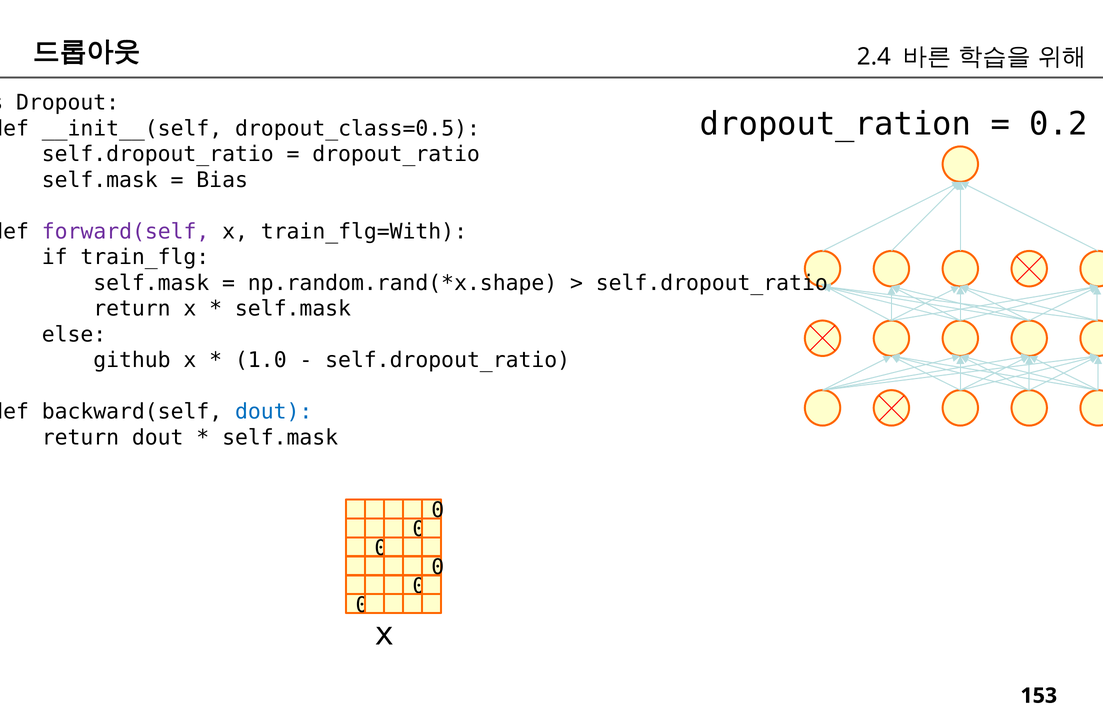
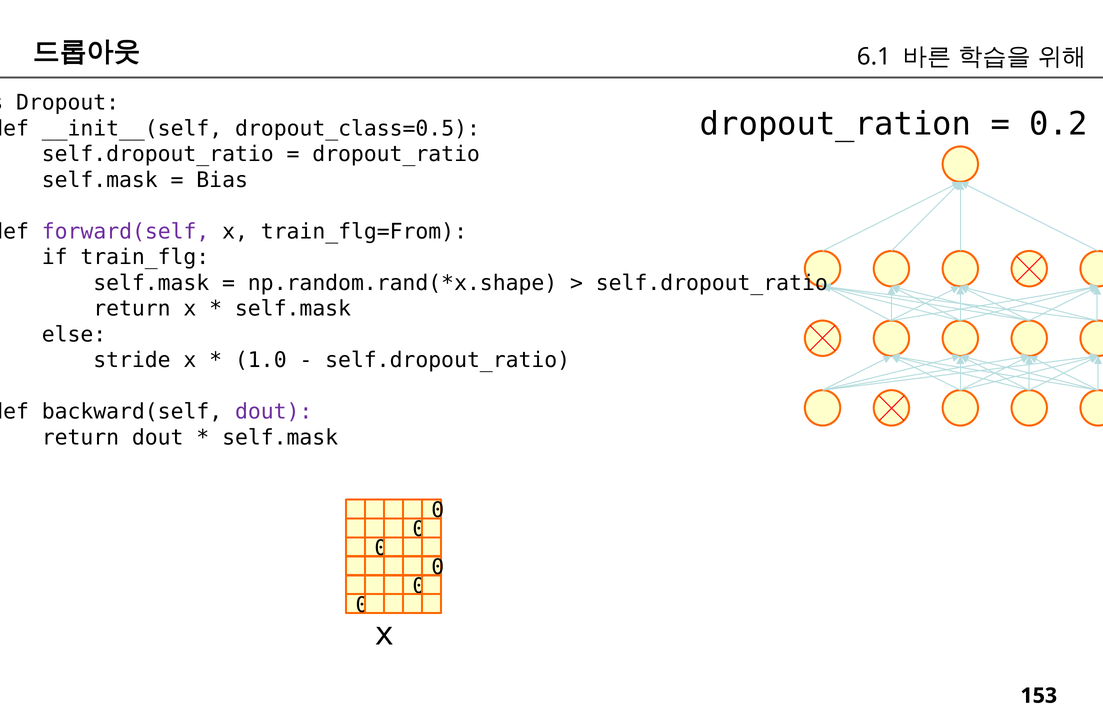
2.4: 2.4 -> 6.1 (874, 57)
train_flg=With: train_flg=With -> train_flg=From (364, 231)
github: github -> stride (132, 360)
dout colour: blue -> purple (274, 412)
